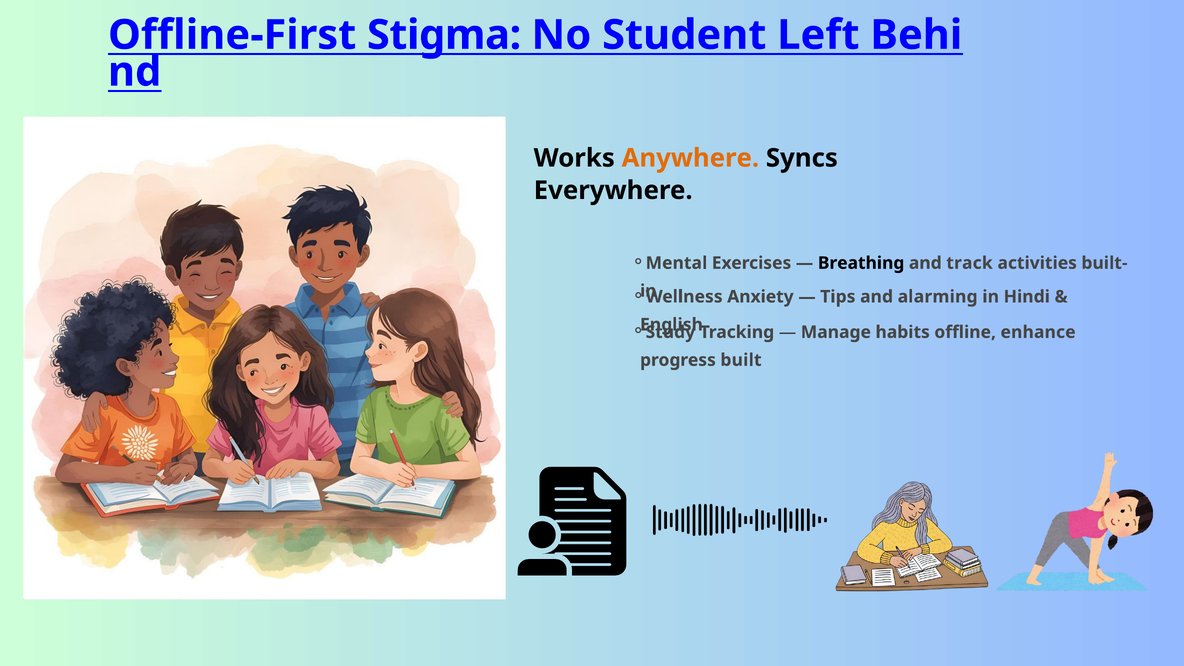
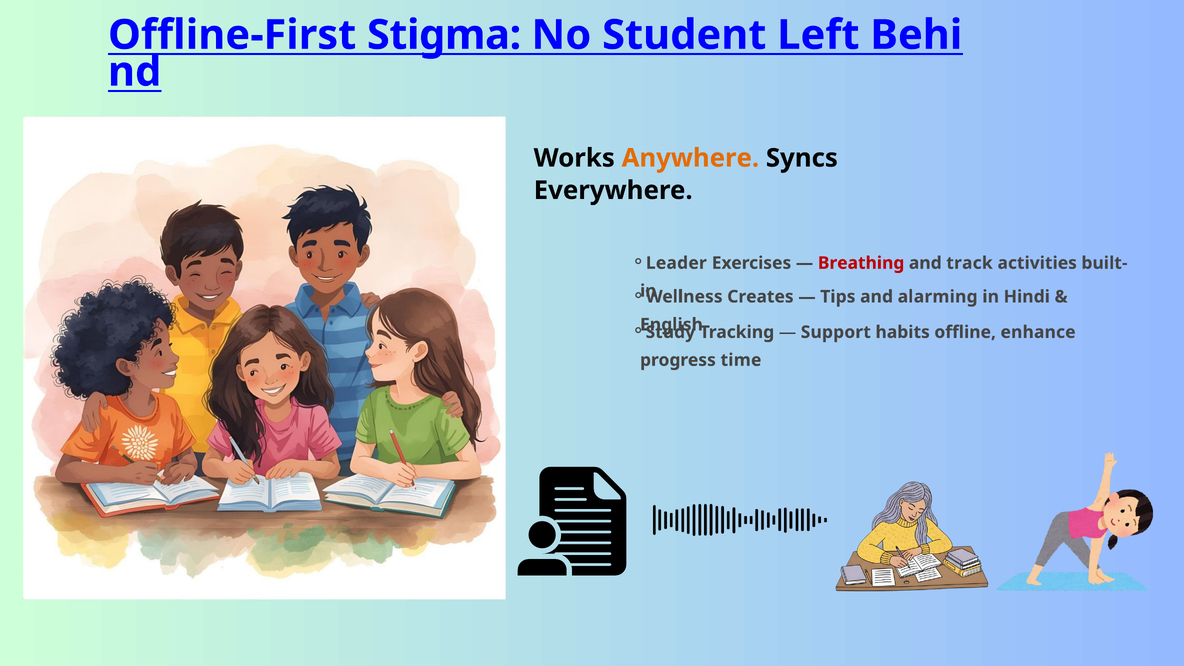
Mental: Mental -> Leader (676, 263)
Breathing colour: black -> red (861, 263)
Anxiety: Anxiety -> Creates (760, 297)
Manage: Manage -> Support (836, 332)
built: built -> time (741, 360)
